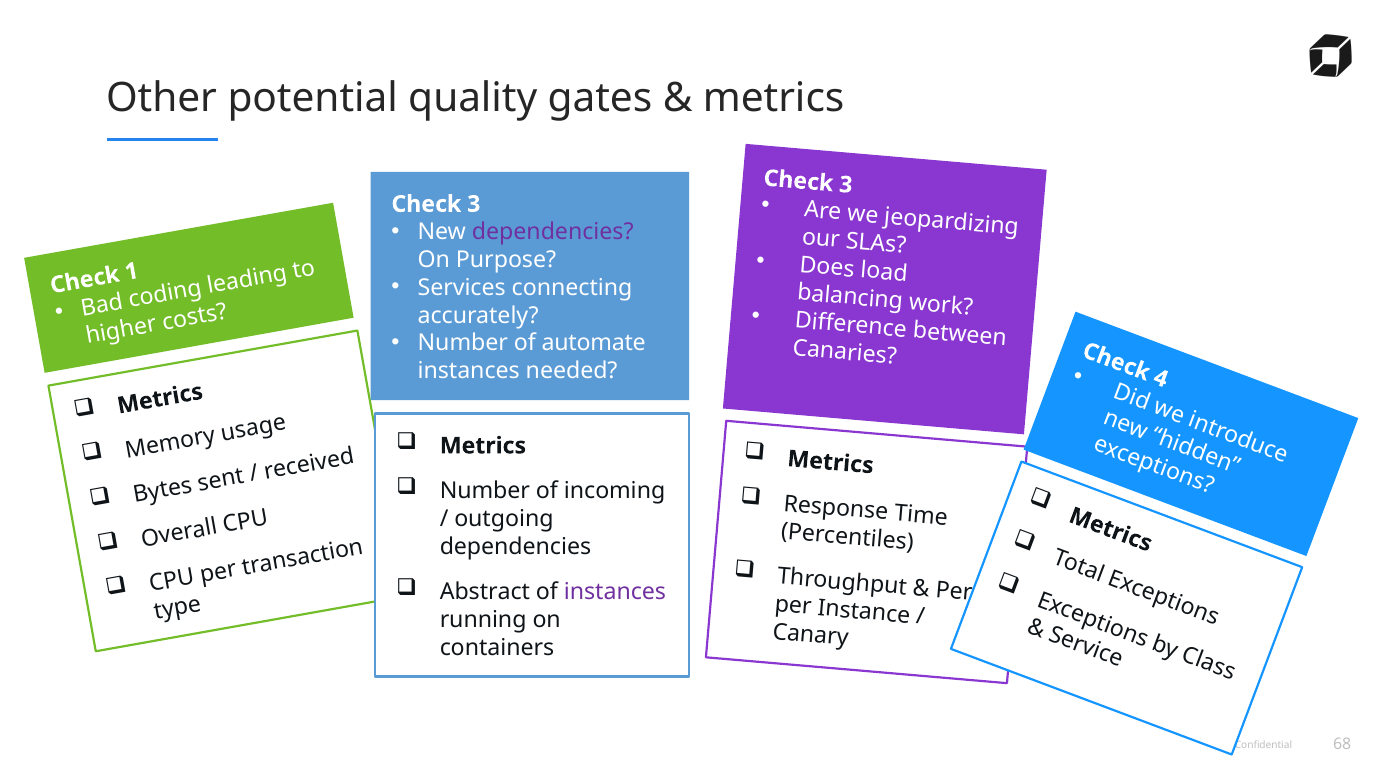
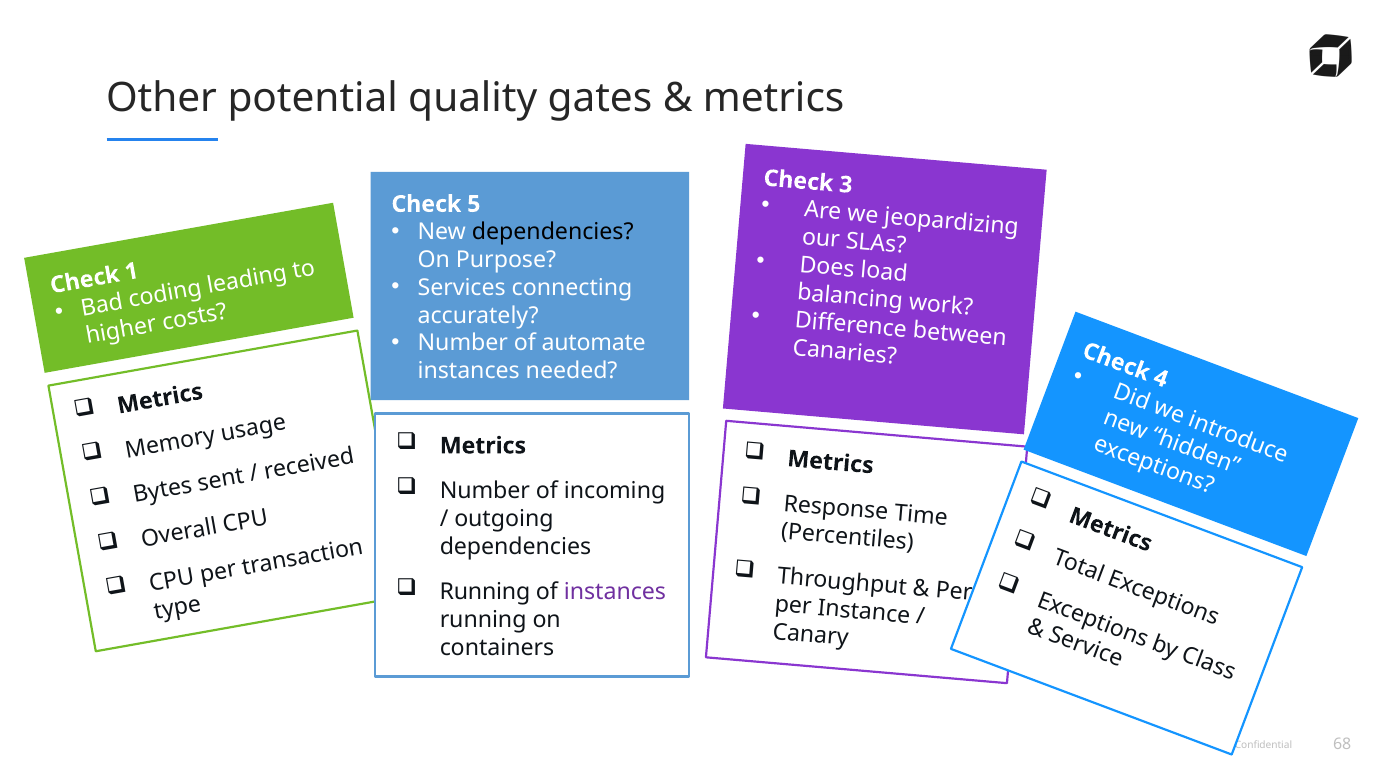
3: 3 -> 5 (474, 204)
dependencies colour: purple -> black (553, 232)
Abstract: Abstract -> Running (485, 592)
